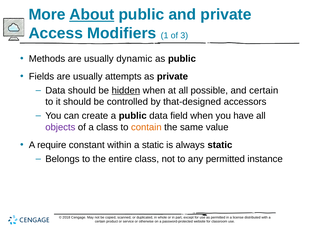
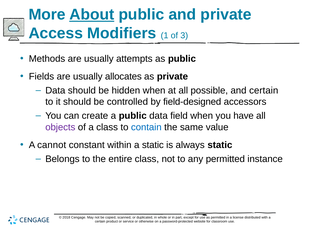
dynamic: dynamic -> attempts (134, 59)
attempts: attempts -> allocates (123, 77)
hidden underline: present -> none (126, 91)
that-designed: that-designed -> field-designed (192, 102)
contain colour: orange -> blue (146, 127)
require: require -> cannot (52, 145)
